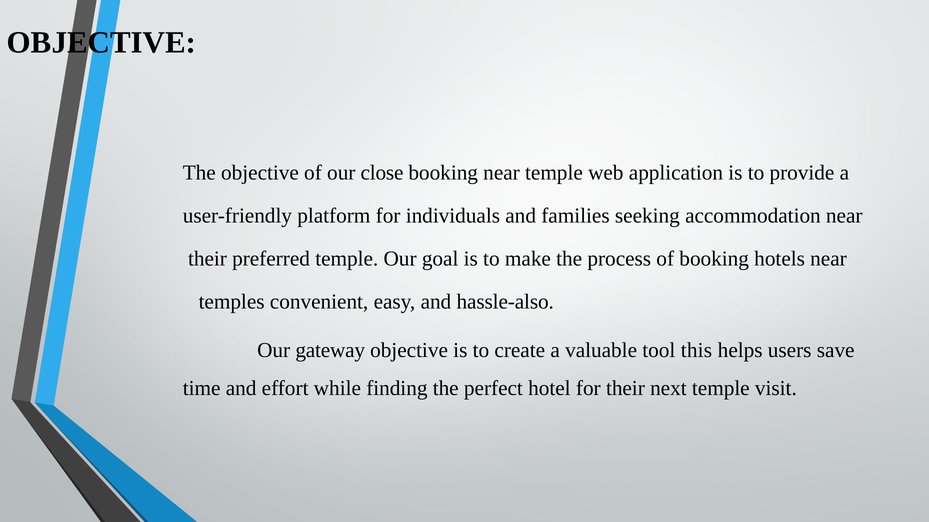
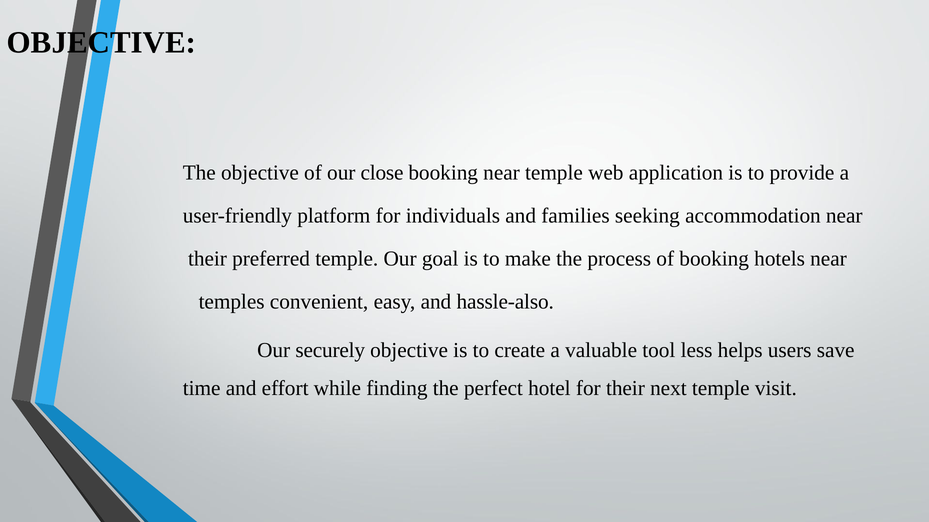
gateway: gateway -> securely (330, 351)
this: this -> less (697, 351)
